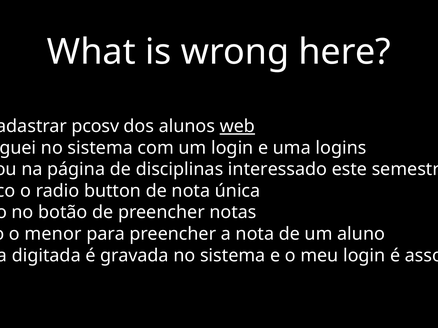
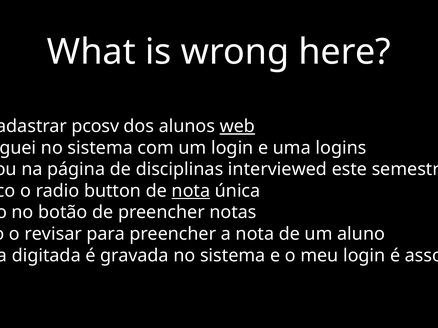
interessado: interessado -> interviewed (277, 170)
nota underline: none -> present (191, 191)
menor: menor -> revisar (53, 234)
